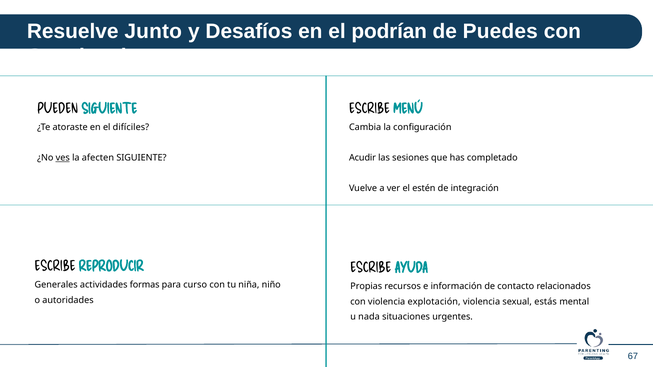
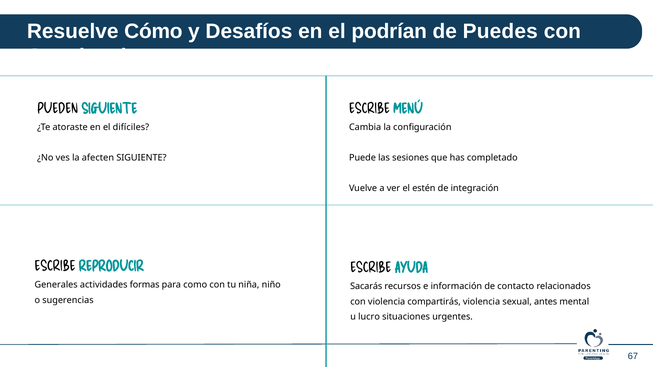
Junto: Junto -> Cómo (153, 31)
ves underline: present -> none (63, 158)
Acudir: Acudir -> Puede (362, 158)
curso: curso -> como (195, 285)
Propias: Propias -> Sacarás (366, 287)
autoridades: autoridades -> sugerencias (68, 300)
explotación: explotación -> compartirás (434, 302)
estás: estás -> antes (546, 302)
nada: nada -> lucro (369, 317)
